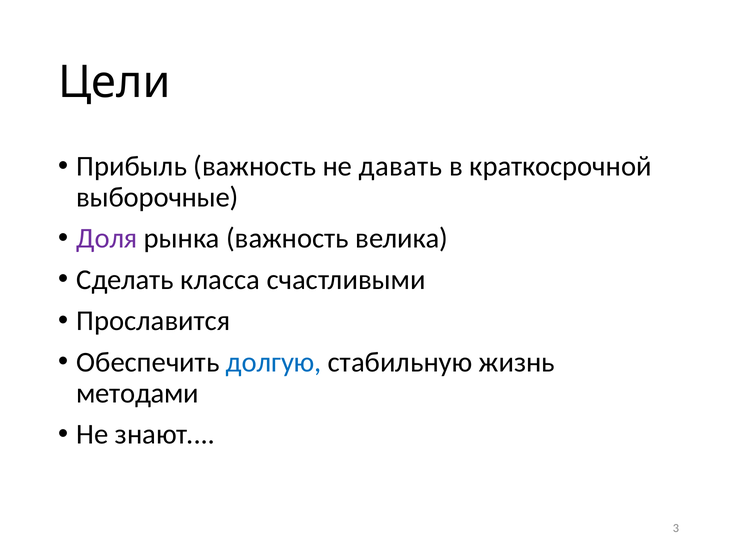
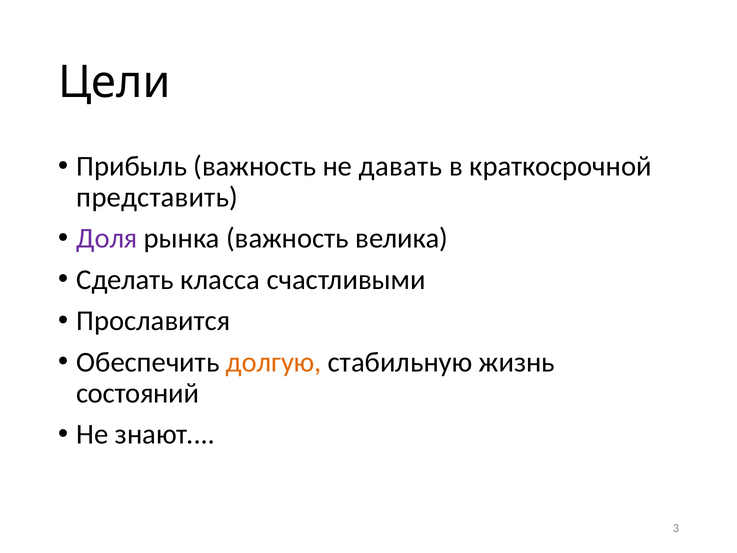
выборочные: выборочные -> представить (157, 197)
долгую colour: blue -> orange (274, 362)
методами: методами -> состояний (138, 393)
